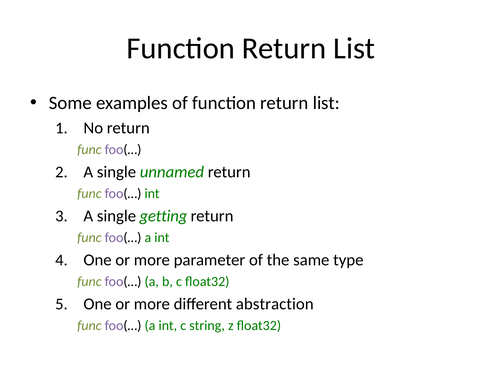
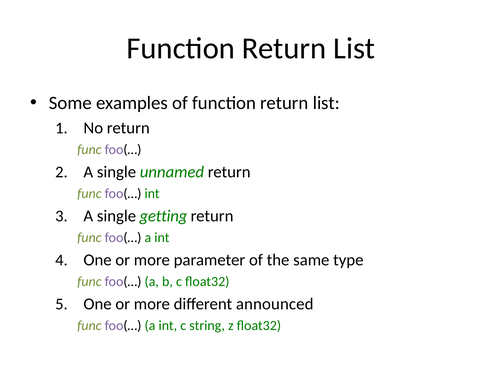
abstraction: abstraction -> announced (275, 304)
